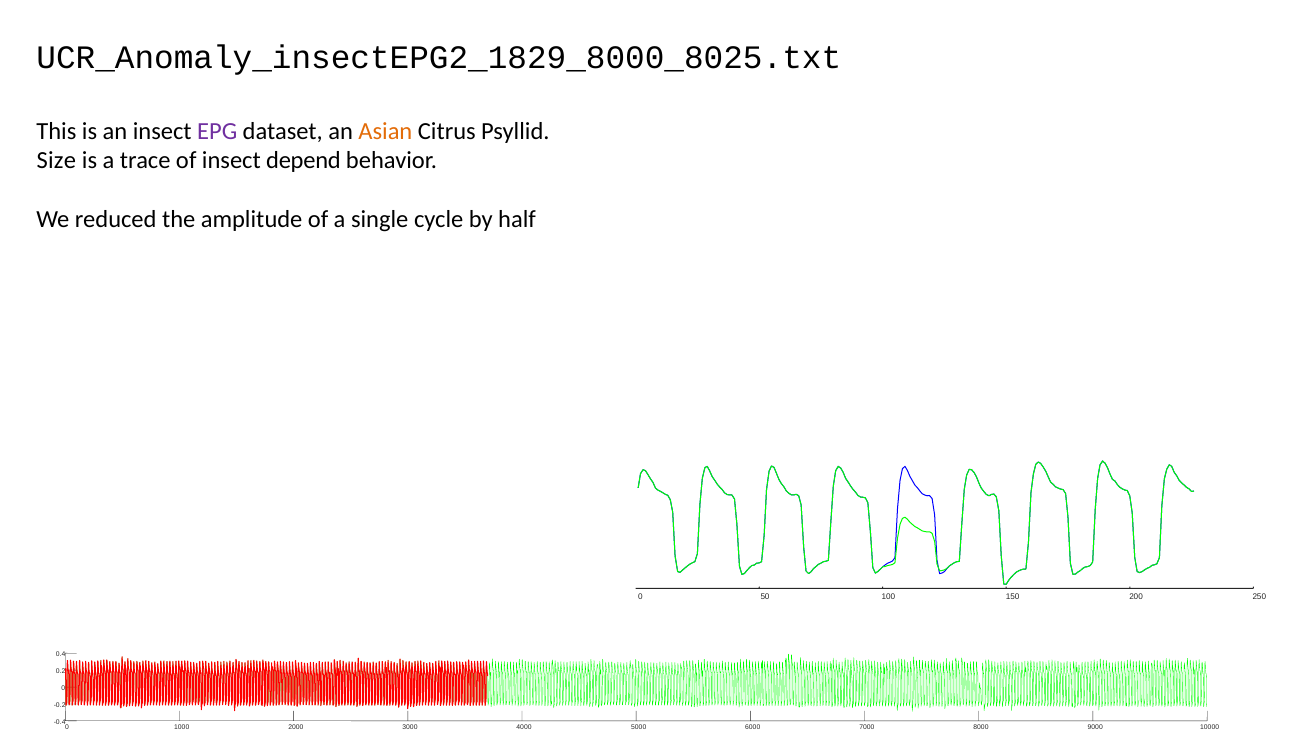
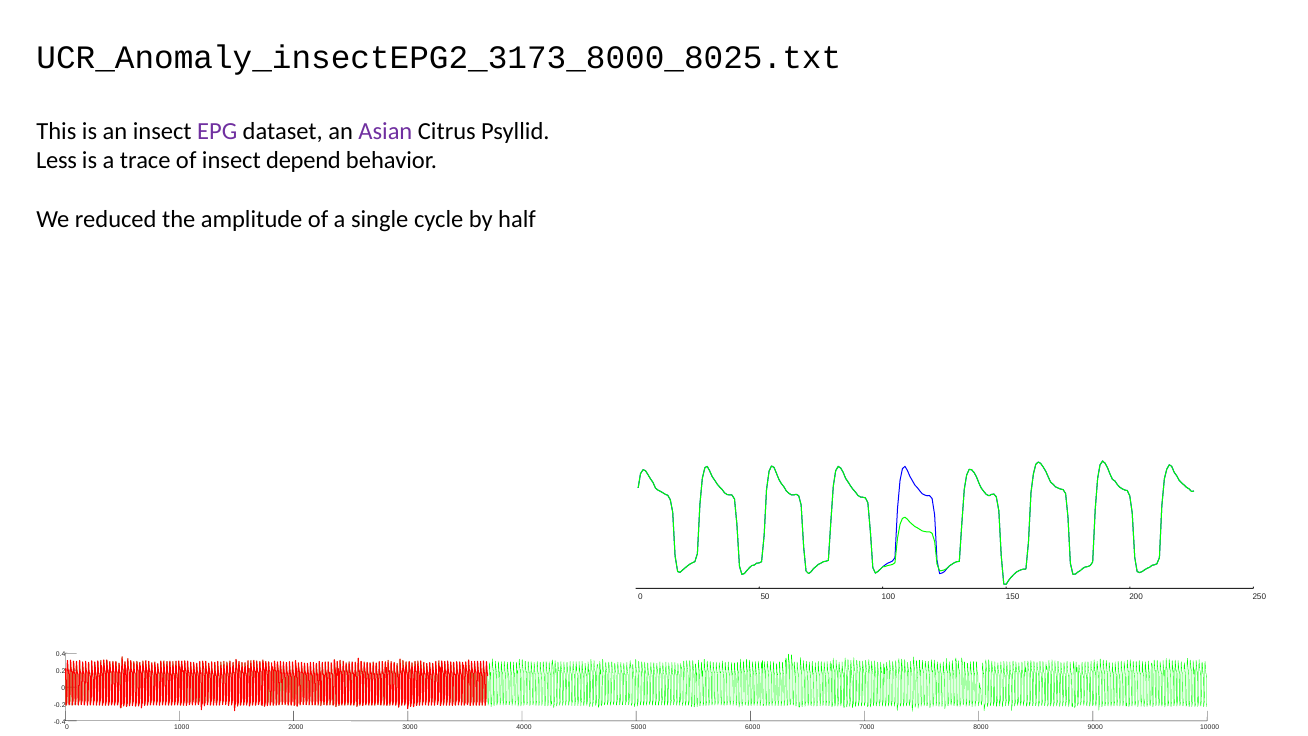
UCR_Anomaly_insectEPG2_1829_8000_8025.txt: UCR_Anomaly_insectEPG2_1829_8000_8025.txt -> UCR_Anomaly_insectEPG2_3173_8000_8025.txt (439, 57)
Asian colour: orange -> purple (385, 131)
Size: Size -> Less (57, 161)
